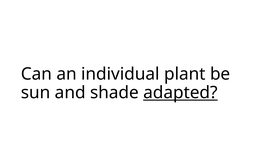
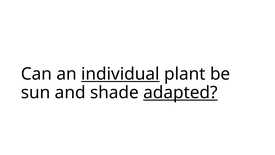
individual underline: none -> present (120, 74)
